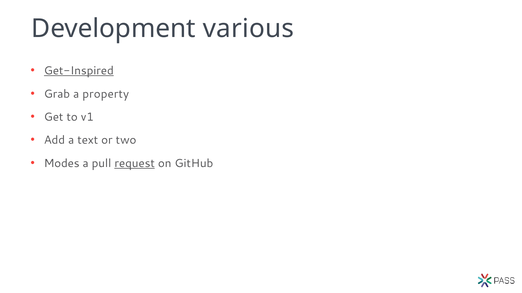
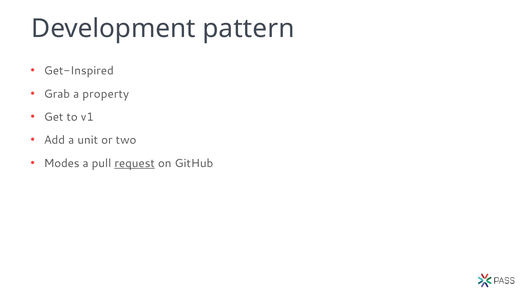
various: various -> pattern (248, 29)
Get-Inspired underline: present -> none (79, 71)
text: text -> unit (88, 140)
